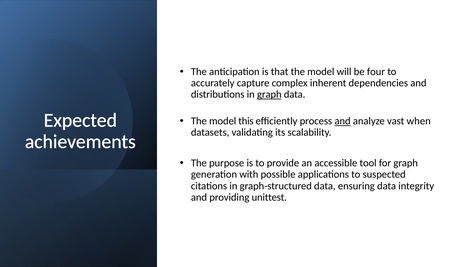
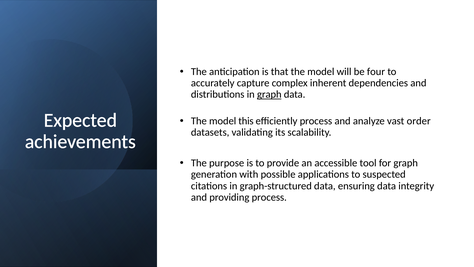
and underline: present -> none (343, 121)
when: when -> order (419, 121)
providing unittest: unittest -> process (269, 197)
